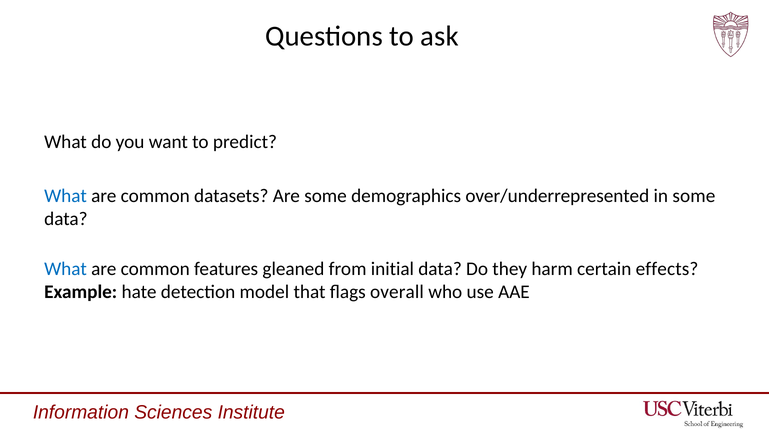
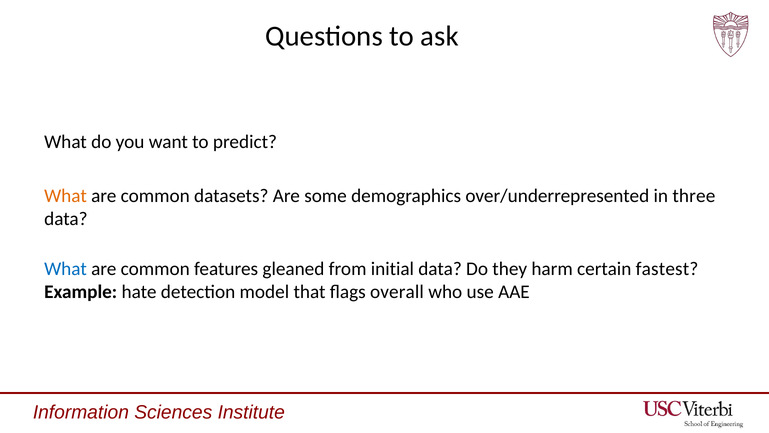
What colour: blue -> orange (66, 196)
in some: some -> three (694, 196)
effects: effects -> fastest (667, 269)
